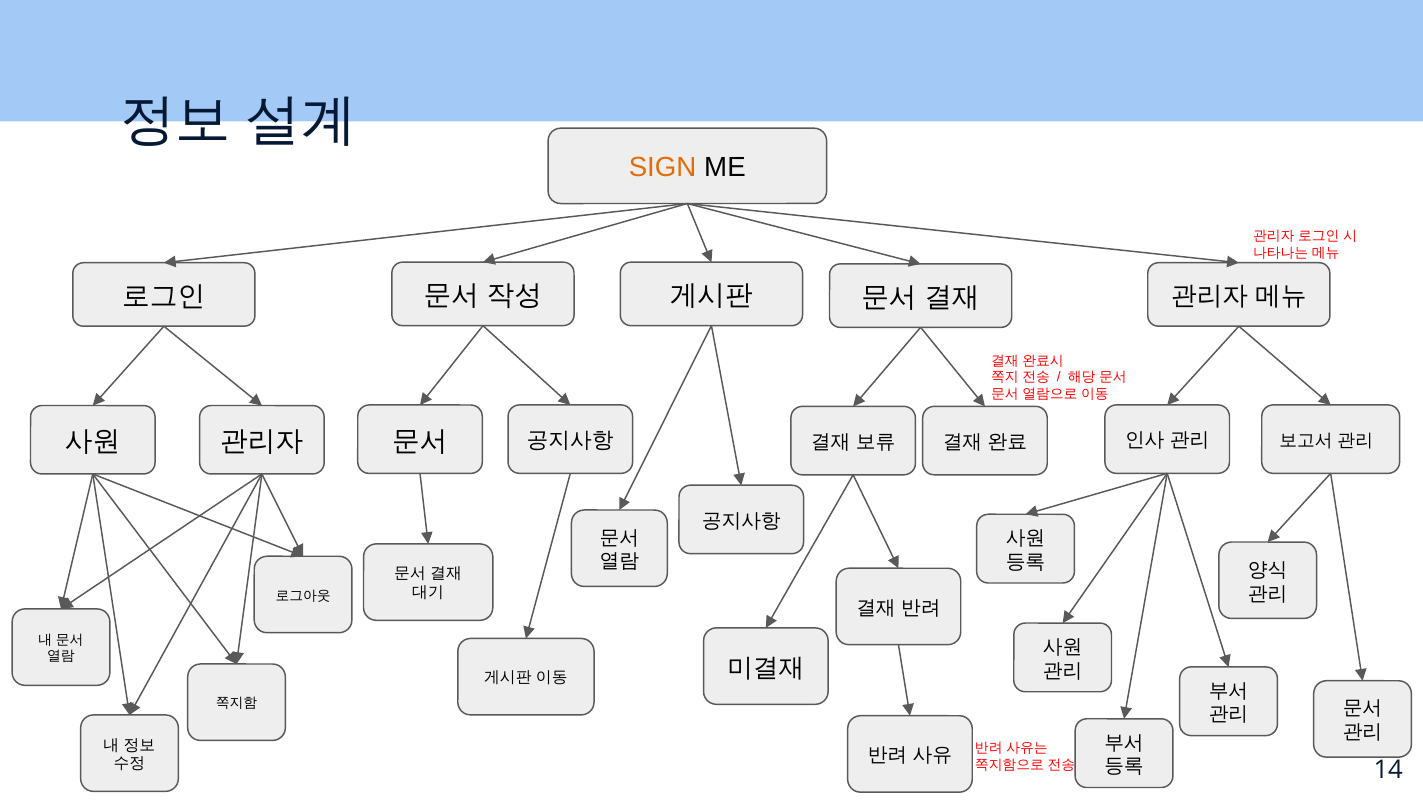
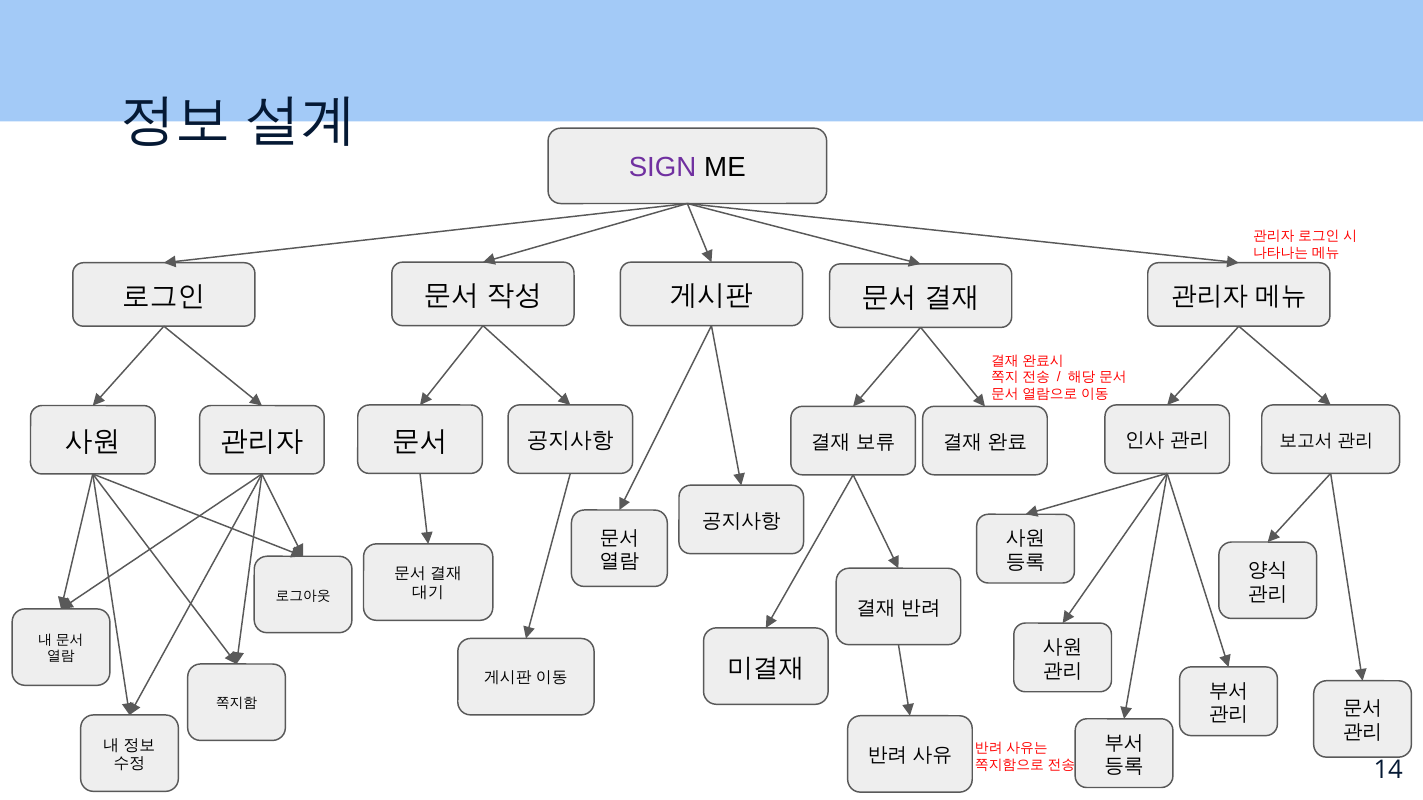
SIGN colour: orange -> purple (663, 168)
